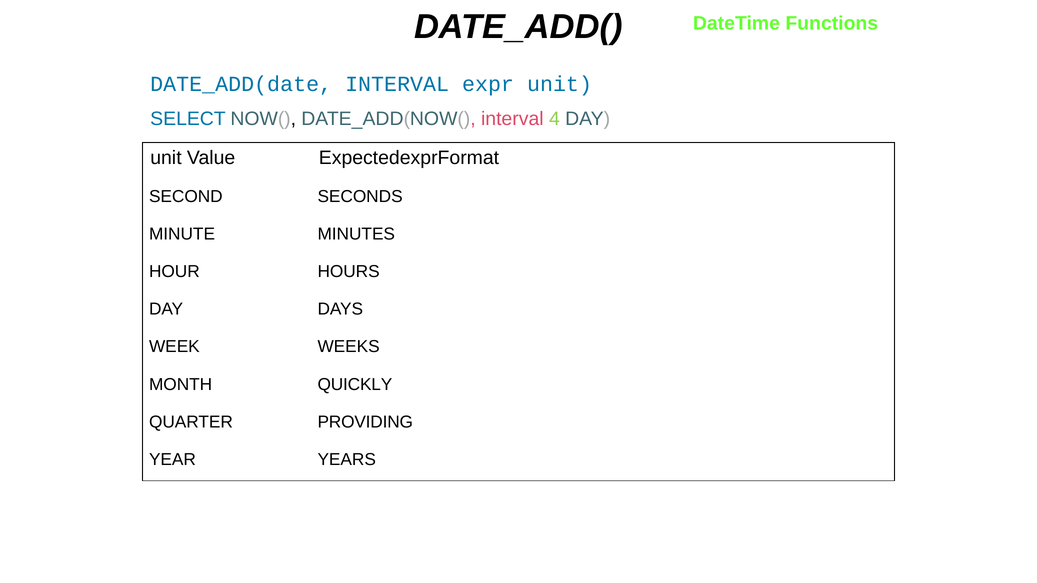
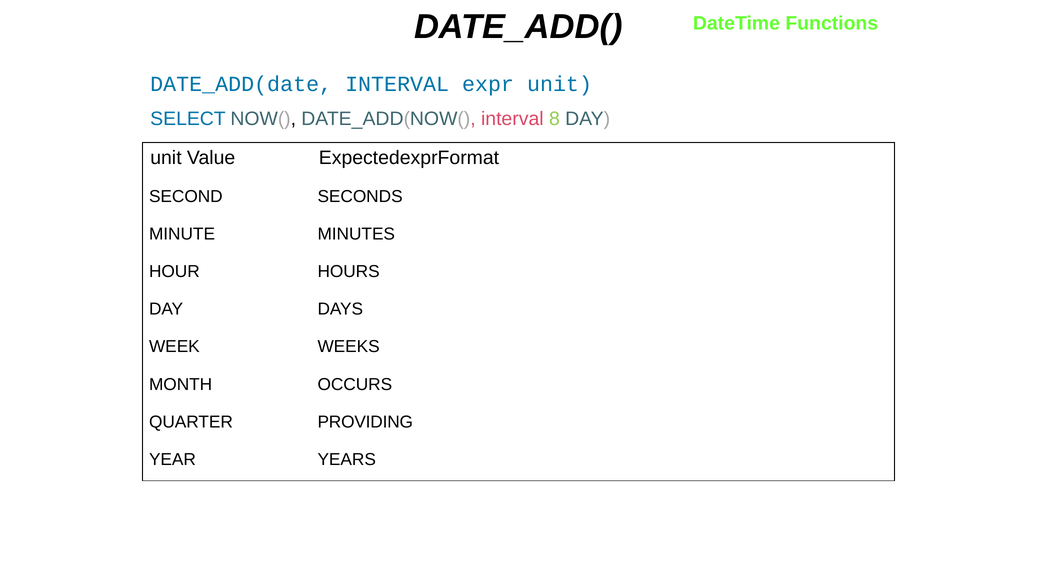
4: 4 -> 8 (554, 119)
QUICKLY: QUICKLY -> OCCURS (355, 385)
